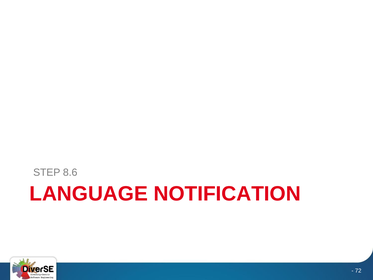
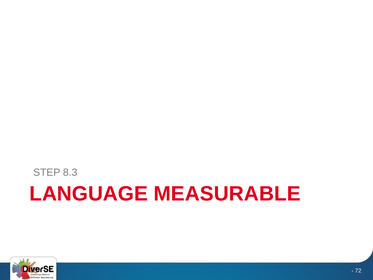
8.6: 8.6 -> 8.3 (70, 172)
NOTIFICATION: NOTIFICATION -> MEASURABLE (227, 194)
